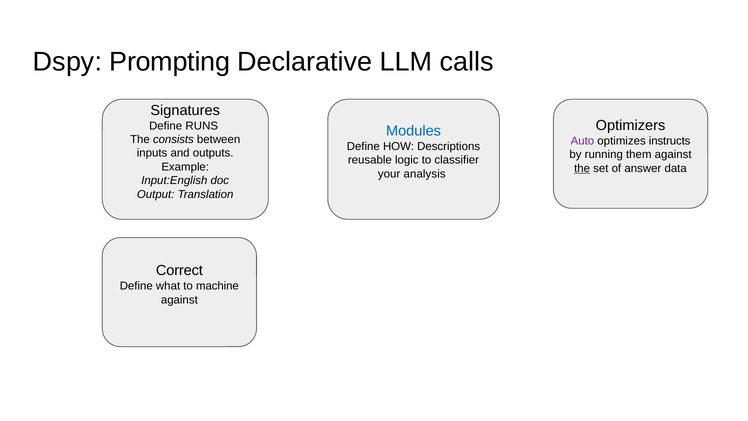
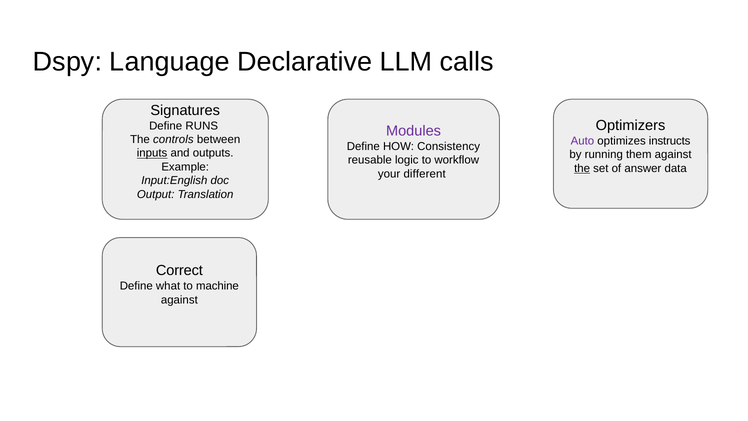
Prompting: Prompting -> Language (170, 62)
Modules colour: blue -> purple (414, 131)
consists: consists -> controls (173, 139)
Descriptions: Descriptions -> Consistency (449, 146)
inputs underline: none -> present (152, 153)
classifier: classifier -> workflow (457, 160)
analysis: analysis -> different (425, 174)
